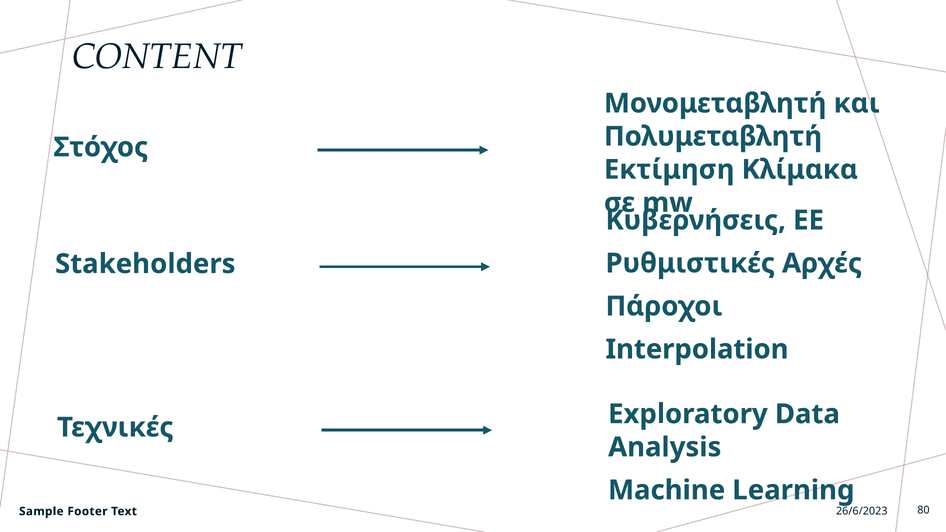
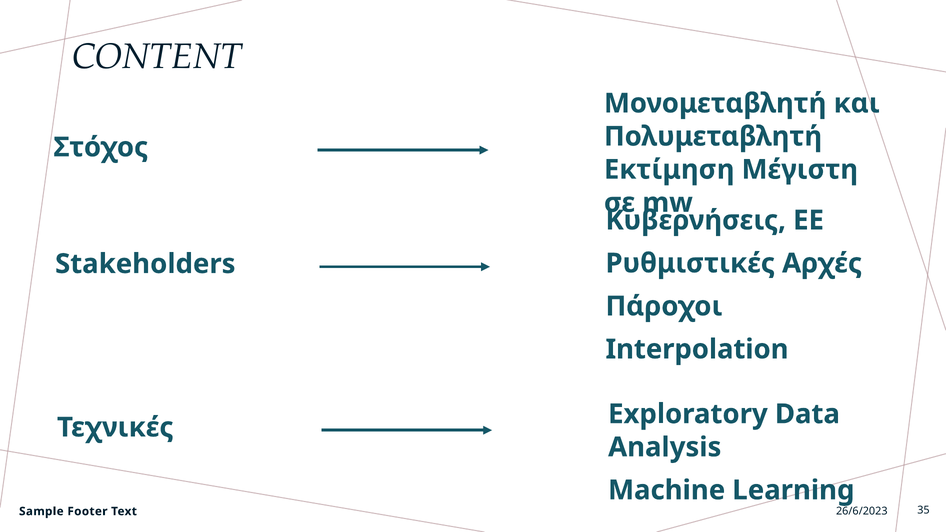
Κλίμακα: Κλίμακα -> Μέγιστη (800, 170)
80: 80 -> 35 (923, 511)
